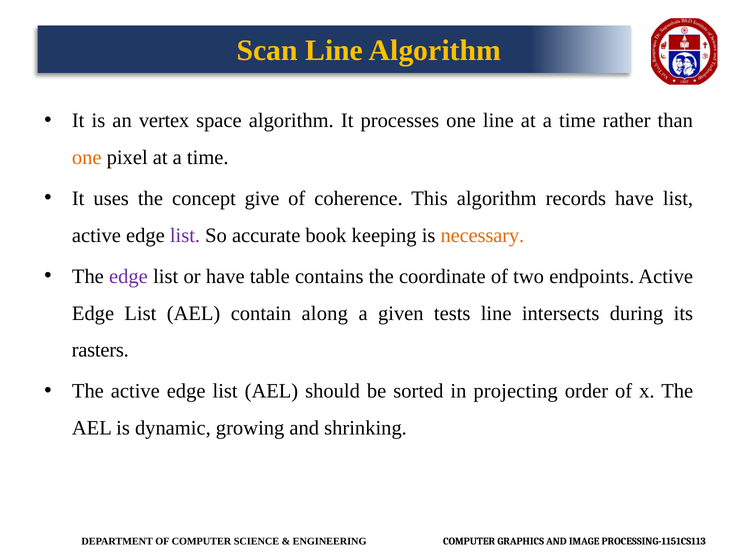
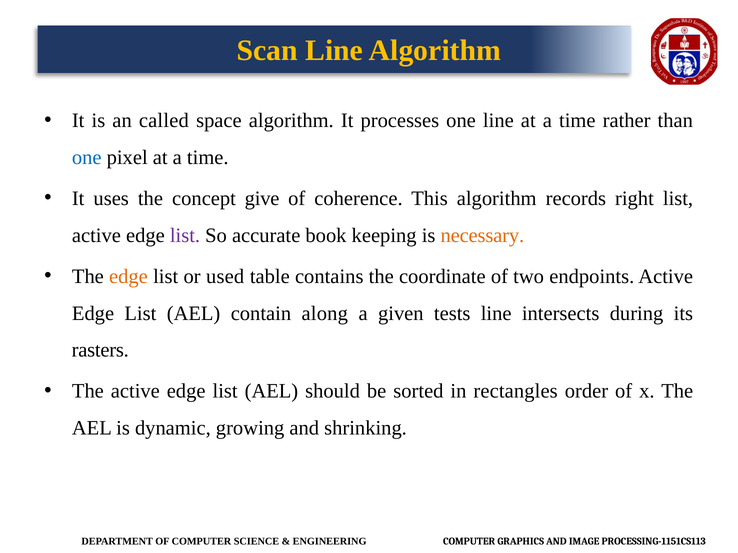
vertex: vertex -> called (164, 121)
one colour: orange -> blue (87, 158)
records have: have -> right (634, 199)
edge colour: purple -> orange (128, 277)
or have: have -> used (225, 277)
projecting: projecting -> rectangles (516, 392)
